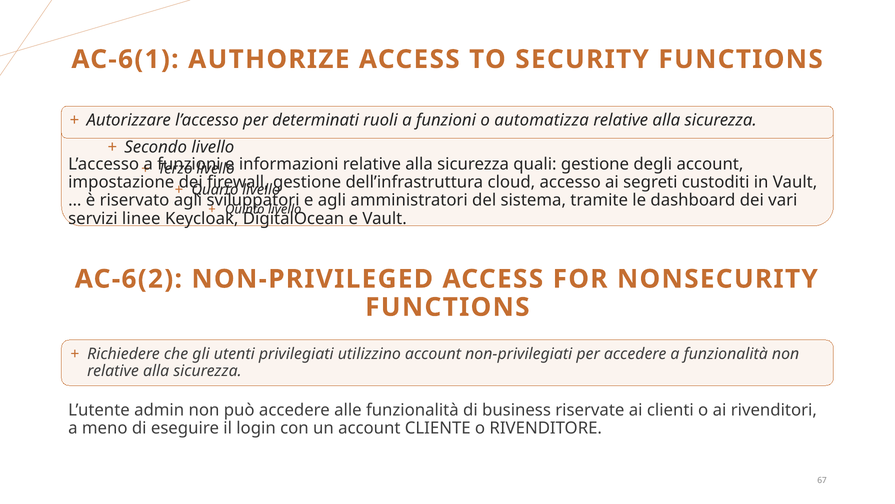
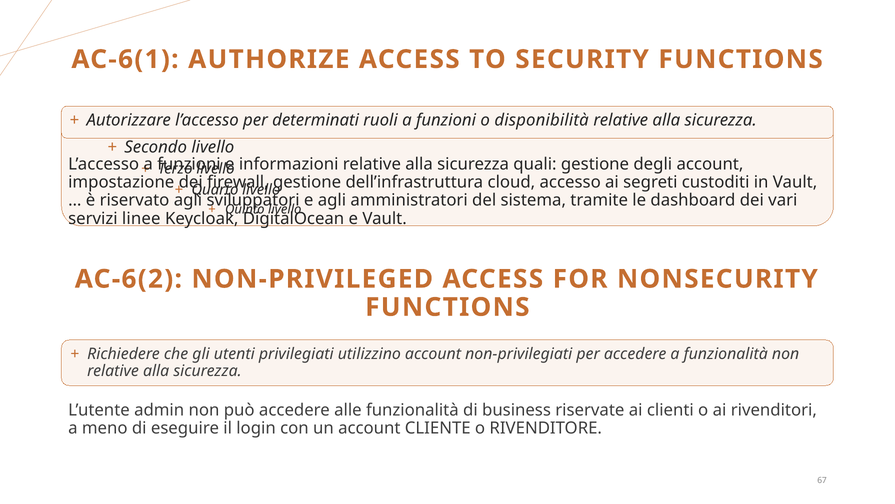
automatizza: automatizza -> disponibilità (542, 120)
